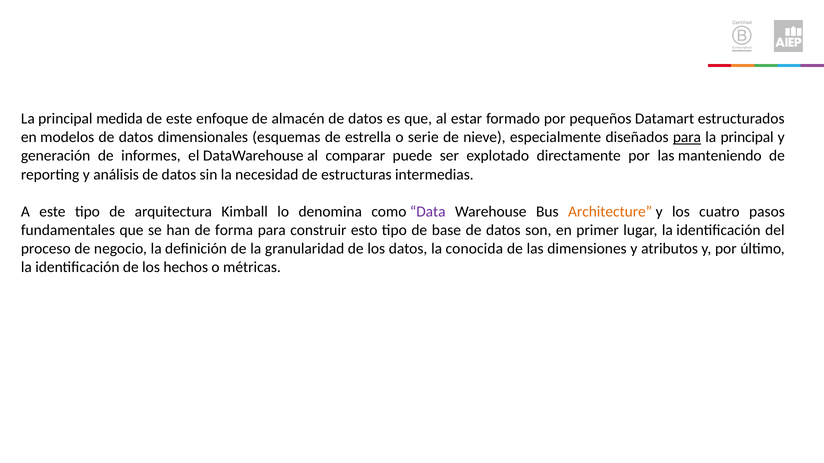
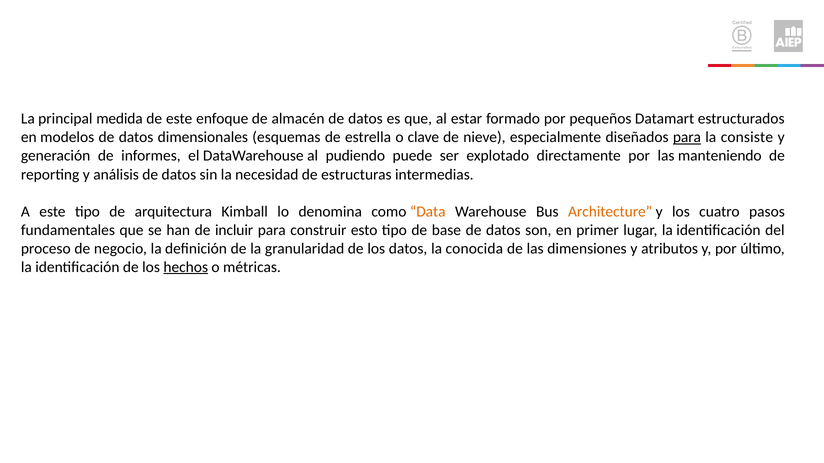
serie: serie -> clave (423, 138)
principal: principal -> consiste (747, 138)
comparar: comparar -> pudiendo (355, 156)
Data colour: purple -> orange (428, 212)
forma: forma -> incluir (234, 230)
hechos underline: none -> present (186, 267)
